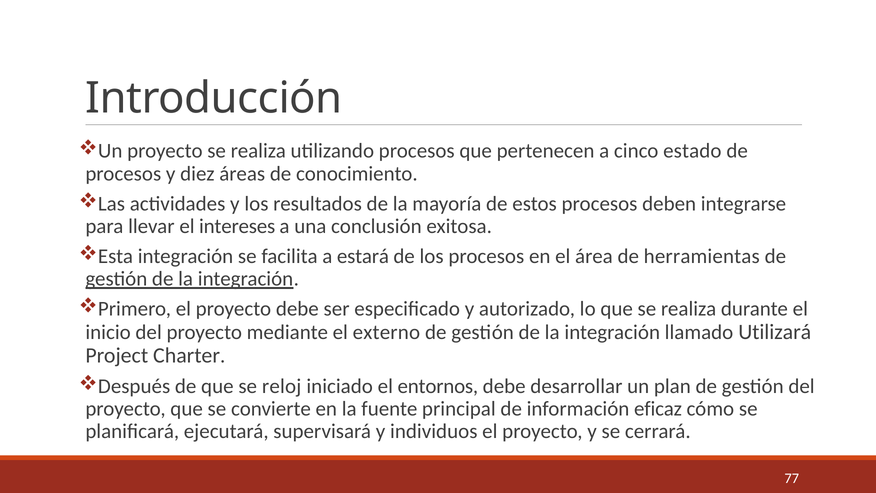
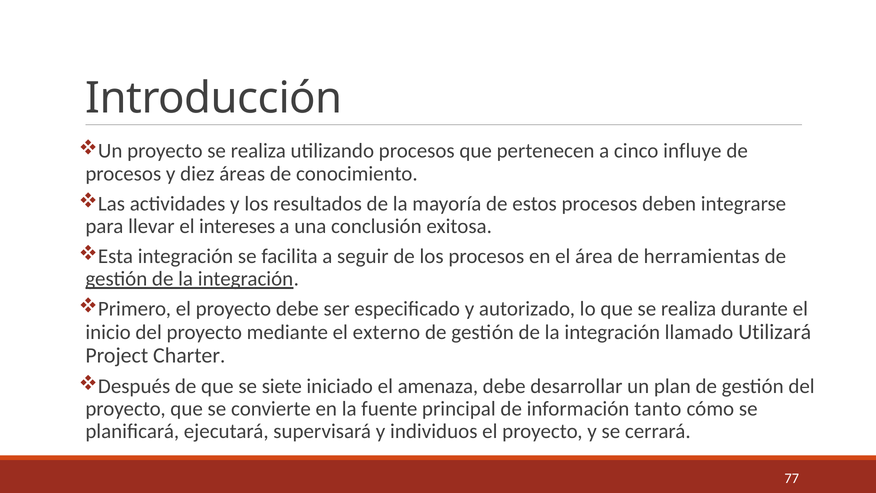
estado: estado -> influye (692, 151)
estará: estará -> seguir (363, 256)
reloj: reloj -> siete (282, 386)
entornos: entornos -> amenaza (438, 386)
eficaz: eficaz -> tanto (658, 409)
